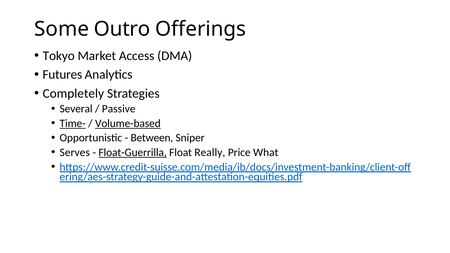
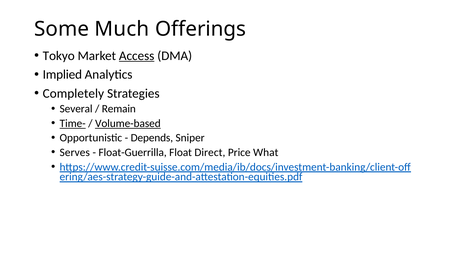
Outro: Outro -> Much (122, 29)
Access underline: none -> present (137, 56)
Futures: Futures -> Implied (62, 75)
Passive: Passive -> Remain (119, 109)
Between: Between -> Depends (152, 138)
Float-Guerrilla underline: present -> none (133, 152)
Really: Really -> Direct (210, 152)
